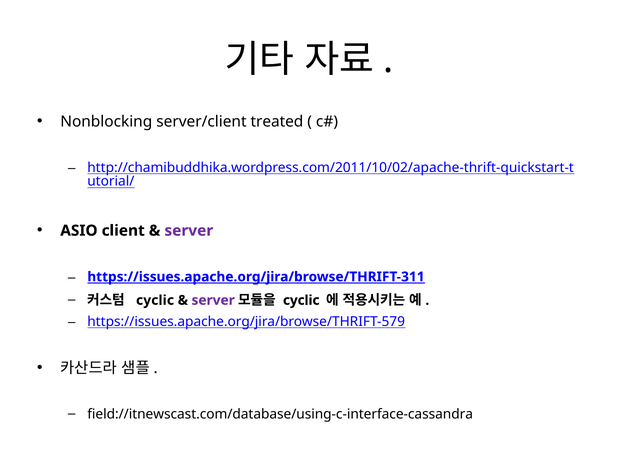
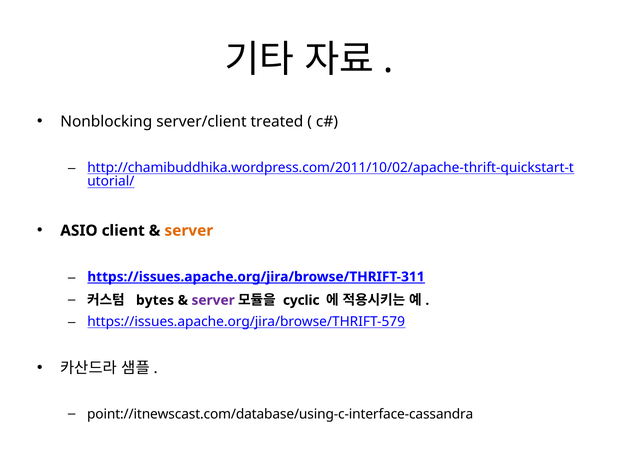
server colour: purple -> orange (189, 231)
cyclic: cyclic -> bytes (155, 301)
field://itnewscast.com/database/using-c-interface-cassandra: field://itnewscast.com/database/using-c-interface-cassandra -> point://itnewscast.com/database/using-c-interface-cassandra (280, 415)
